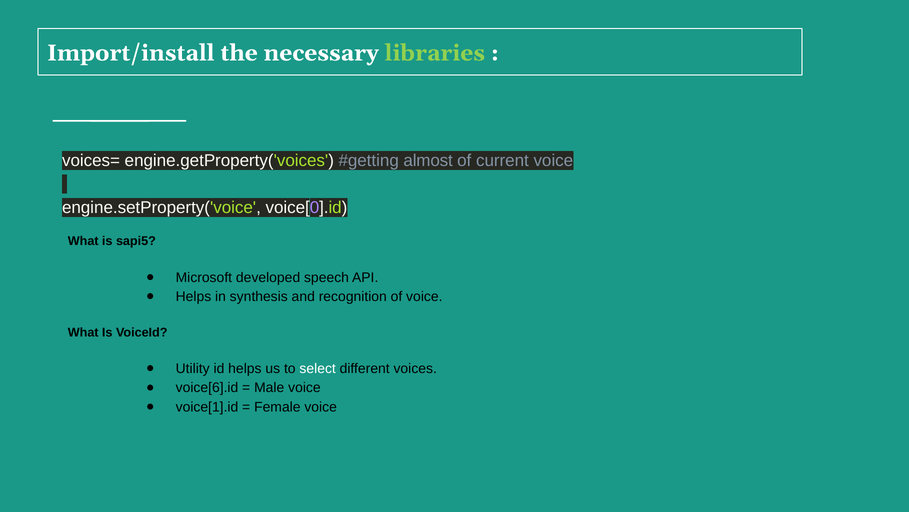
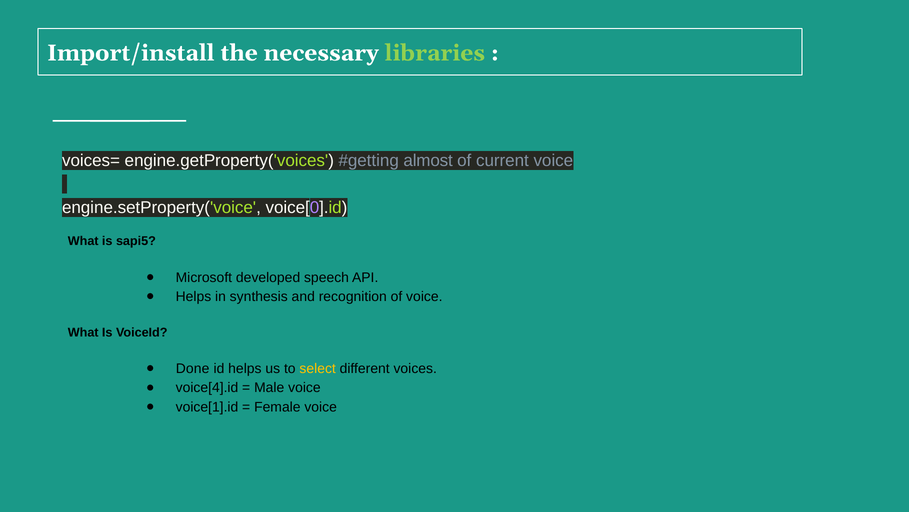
Utility: Utility -> Done (193, 368)
select colour: white -> yellow (318, 368)
voice[6].id: voice[6].id -> voice[4].id (207, 387)
